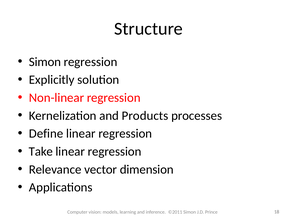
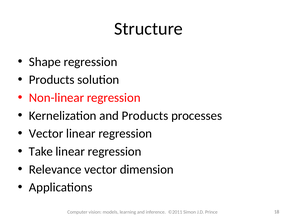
Simon: Simon -> Shape (45, 62)
Explicitly: Explicitly -> Products (52, 80)
Define: Define -> Vector (46, 134)
